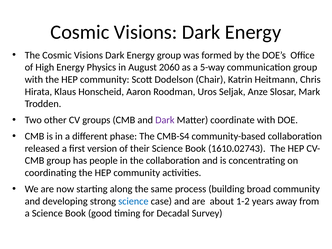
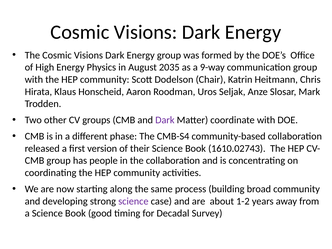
2060: 2060 -> 2035 (169, 67)
5-way: 5-way -> 9-way (212, 67)
science colour: blue -> purple (133, 201)
